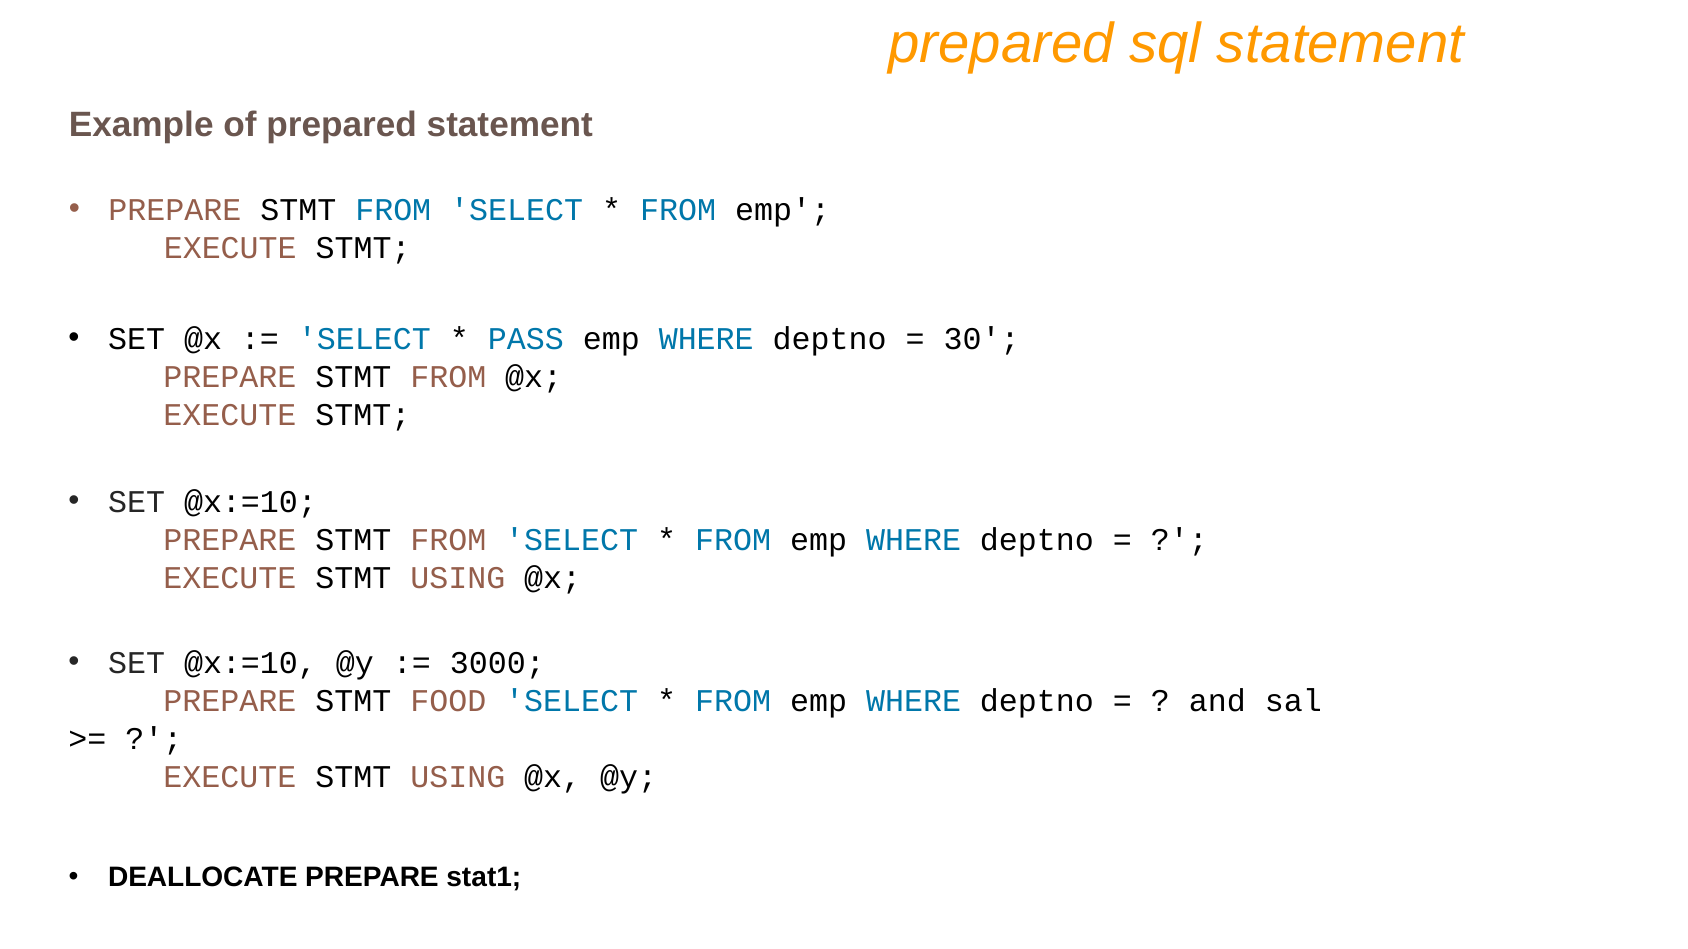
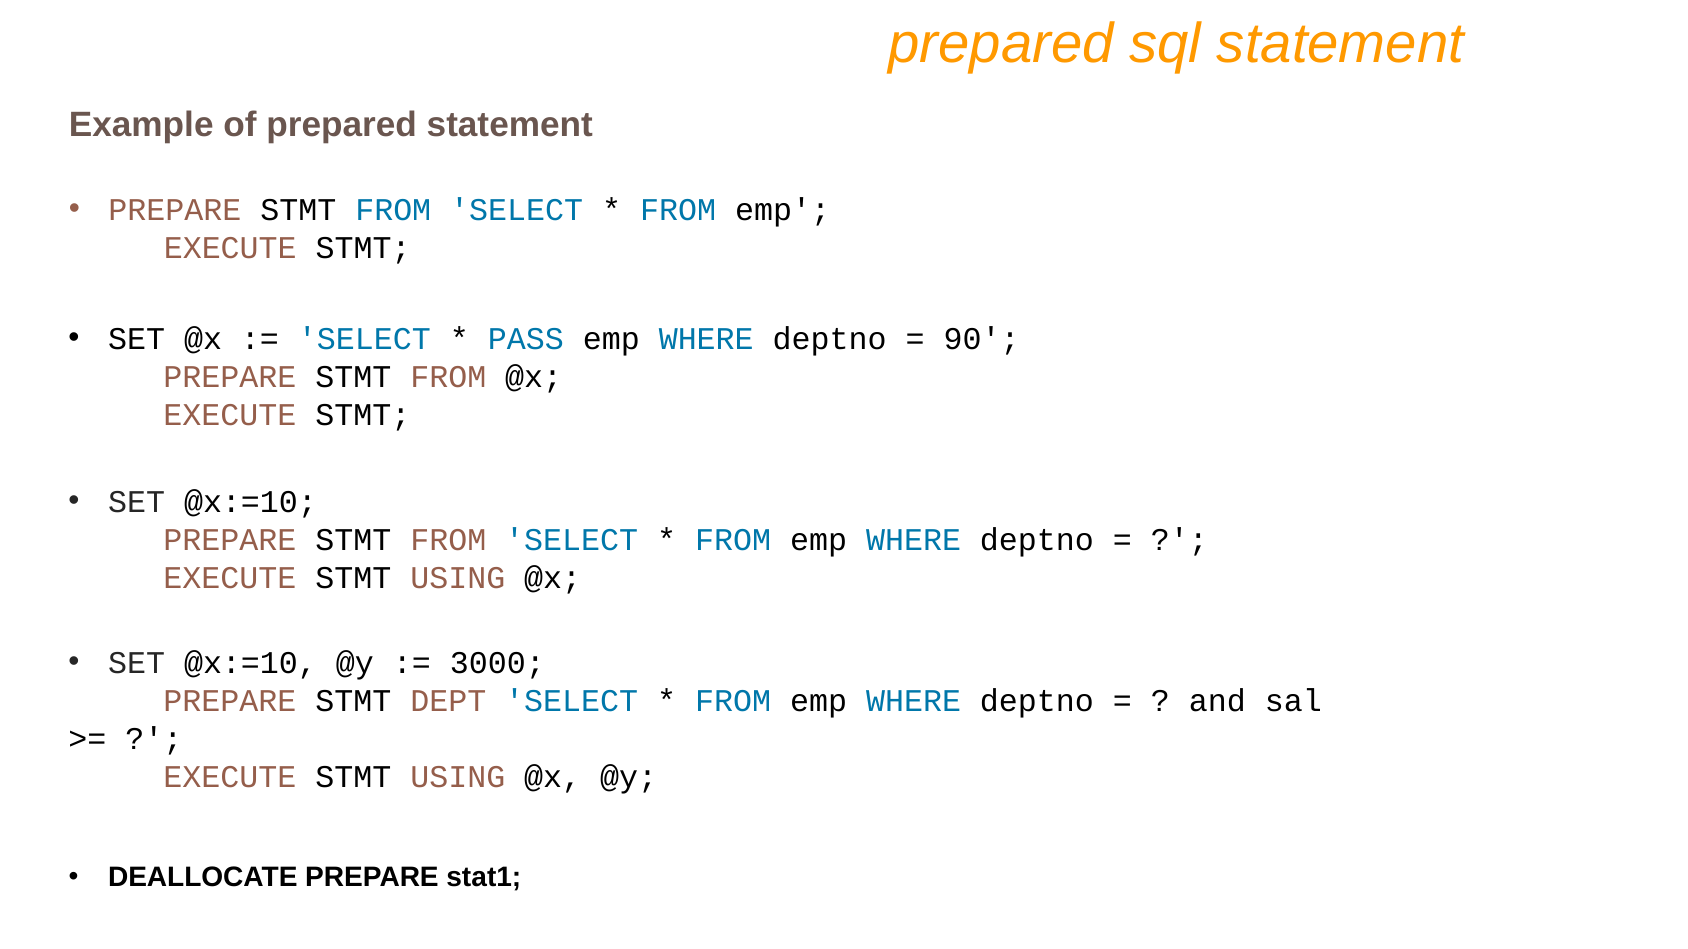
30: 30 -> 90 (982, 339)
FOOD: FOOD -> DEPT (448, 701)
